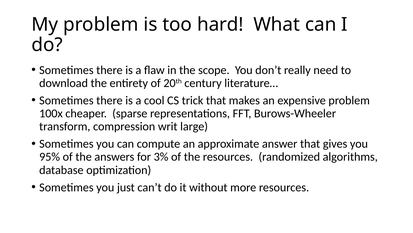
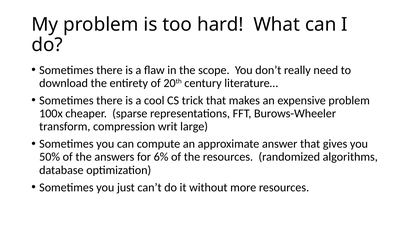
95%: 95% -> 50% (50, 157)
3%: 3% -> 6% (161, 157)
